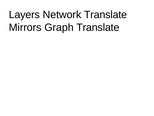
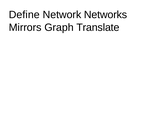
Layers: Layers -> Define (24, 15)
Network Translate: Translate -> Networks (106, 15)
